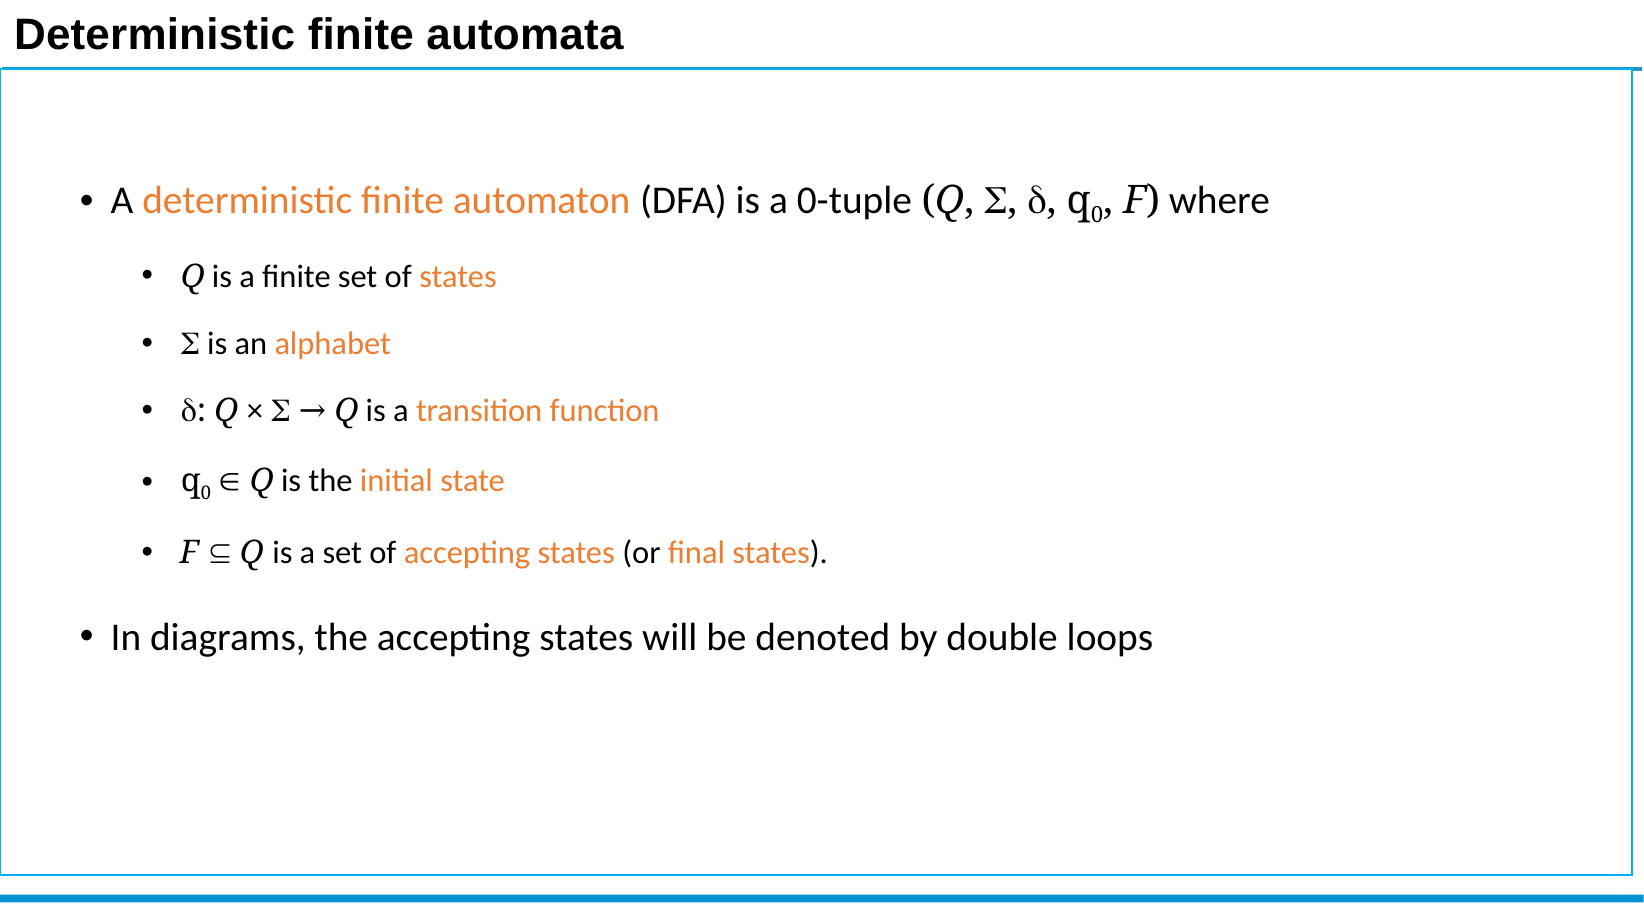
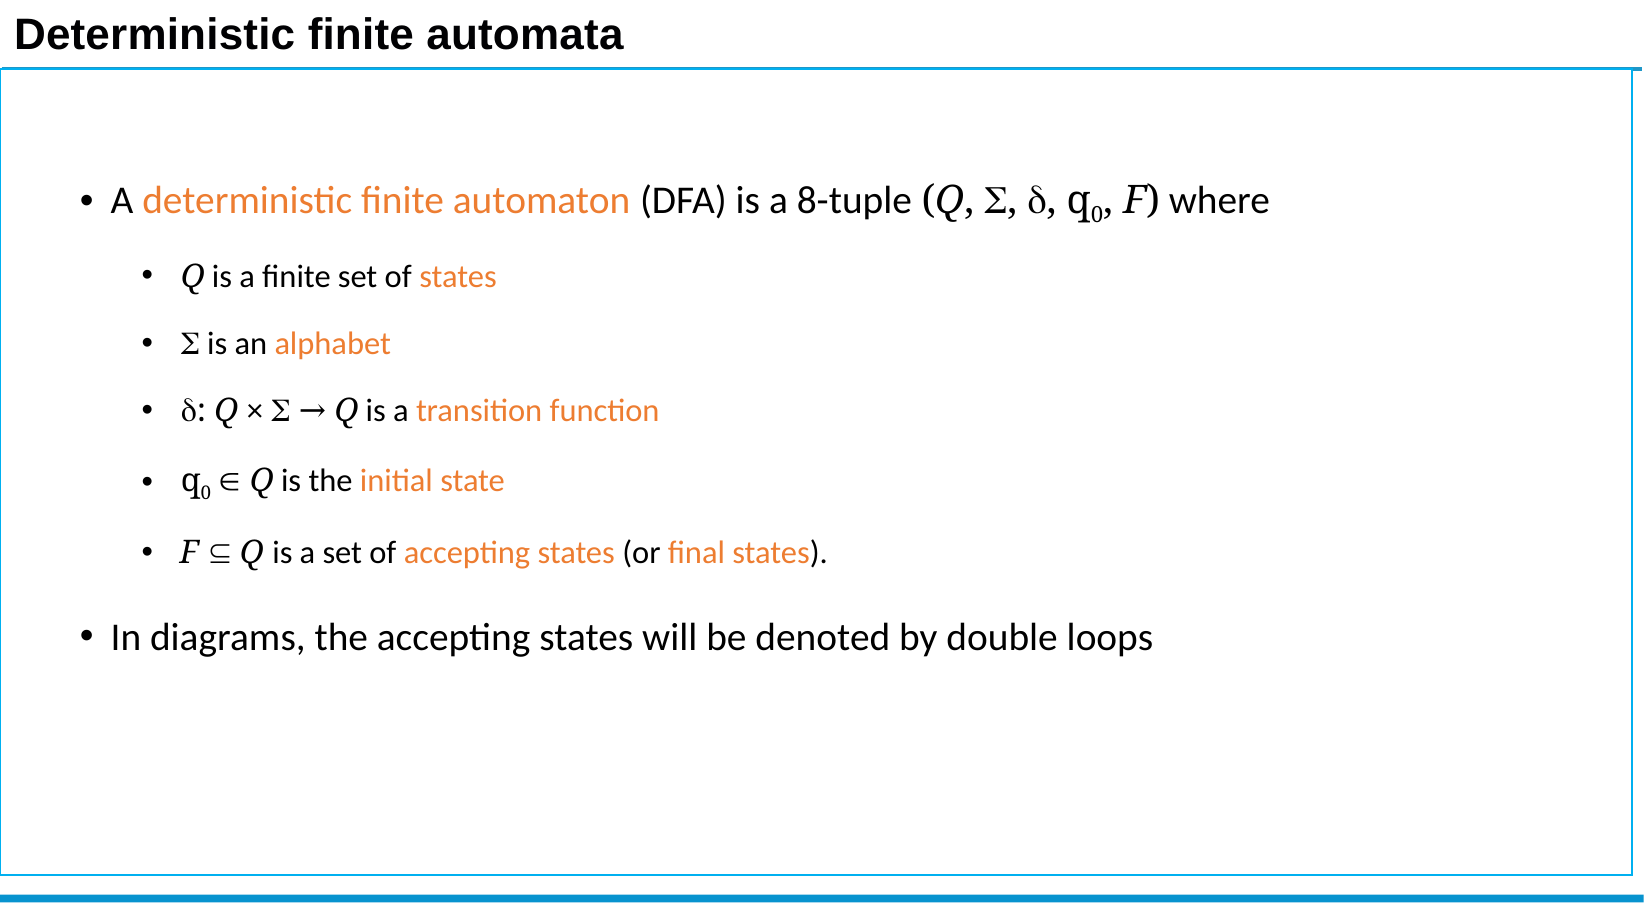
0-tuple: 0-tuple -> 8-tuple (854, 200)
